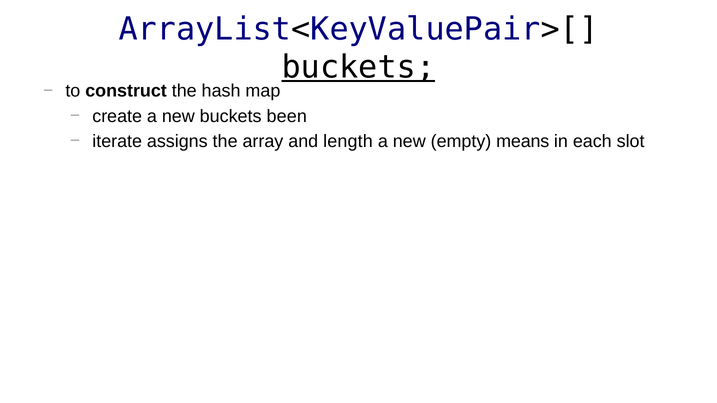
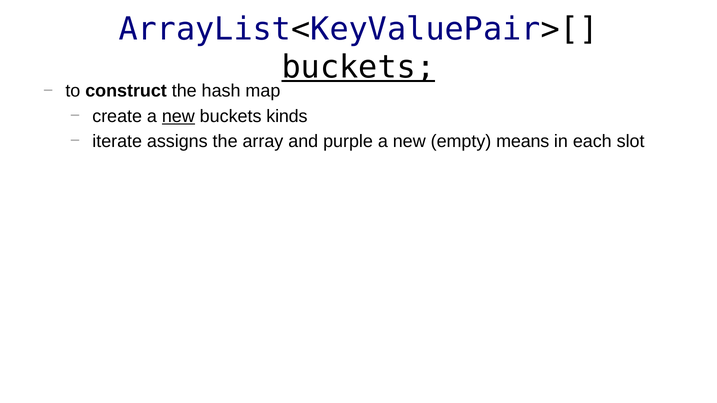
new underline: none -> present (178, 116)
been: been -> kinds (287, 116)
length: length -> purple (348, 141)
